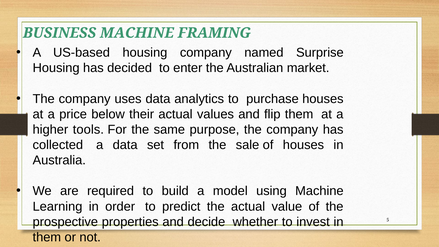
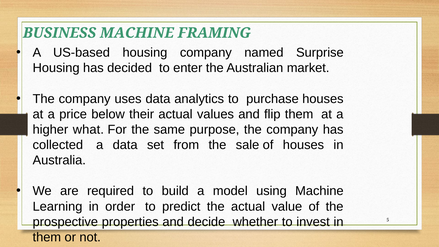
tools: tools -> what (88, 130)
